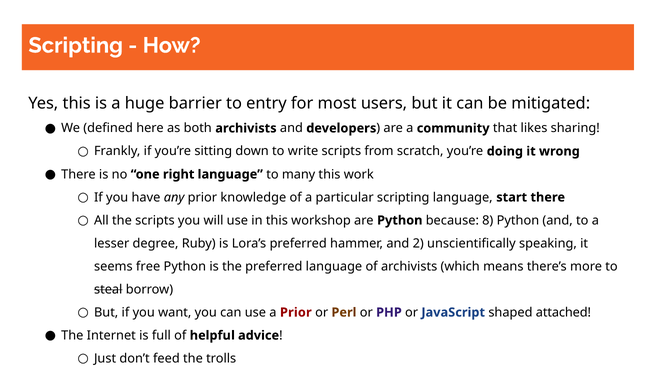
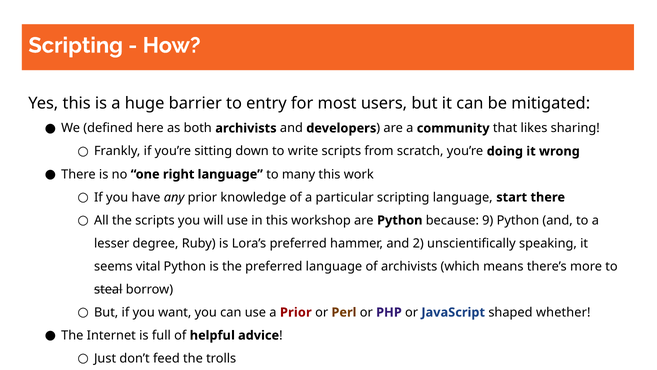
8: 8 -> 9 (488, 220)
free: free -> vital (148, 266)
attached: attached -> whether (563, 312)
